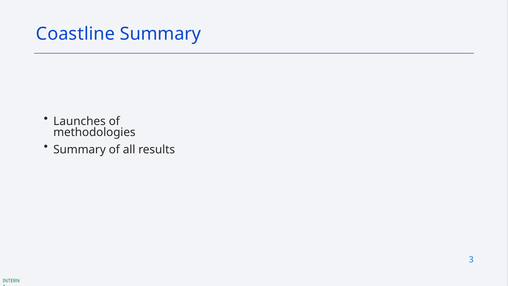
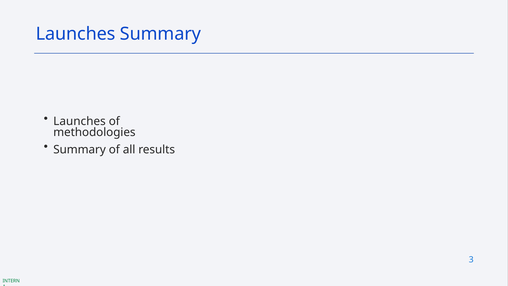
Coastline: Coastline -> Launches (76, 34)
